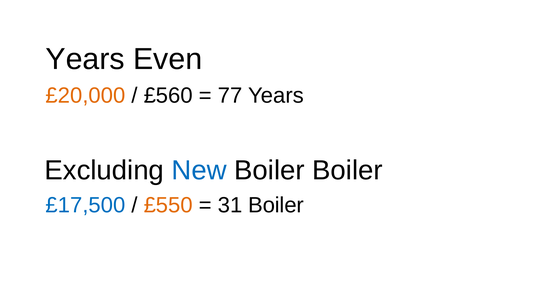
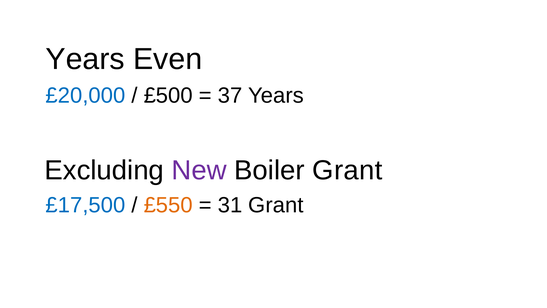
£20,000 colour: orange -> blue (85, 95)
£560: £560 -> £500 (168, 95)
77: 77 -> 37 (230, 95)
New colour: blue -> purple (199, 170)
Boiler Boiler: Boiler -> Grant (347, 170)
31 Boiler: Boiler -> Grant (276, 205)
